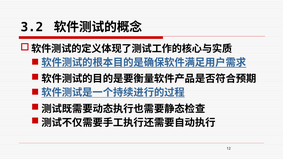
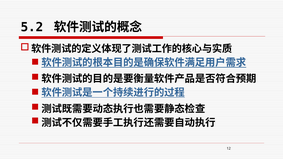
3.2: 3.2 -> 5.2 (32, 27)
